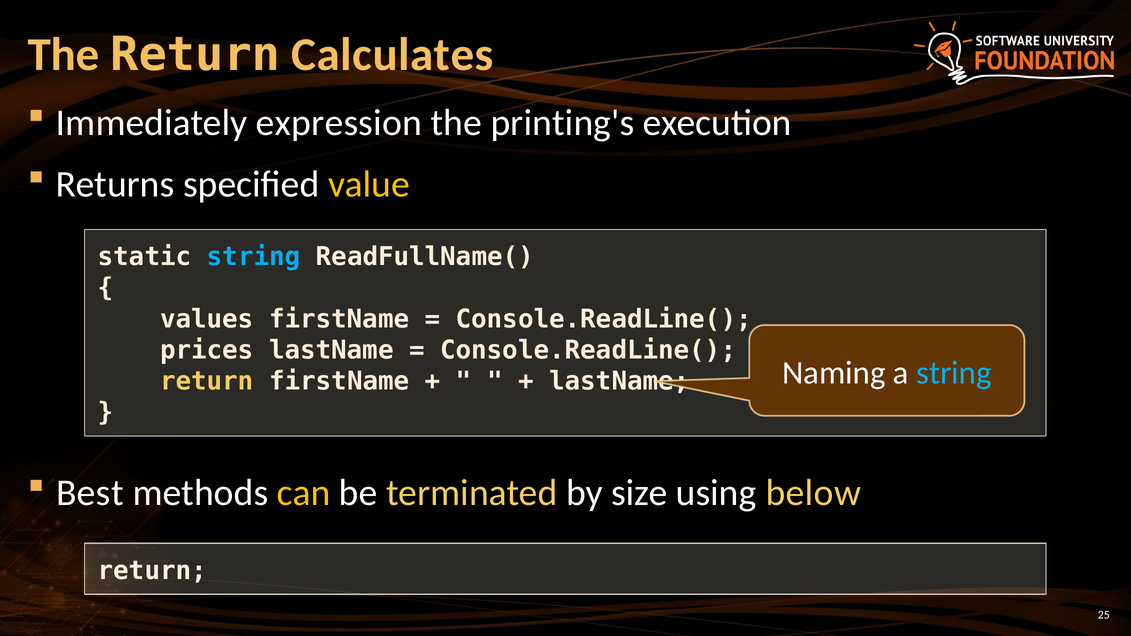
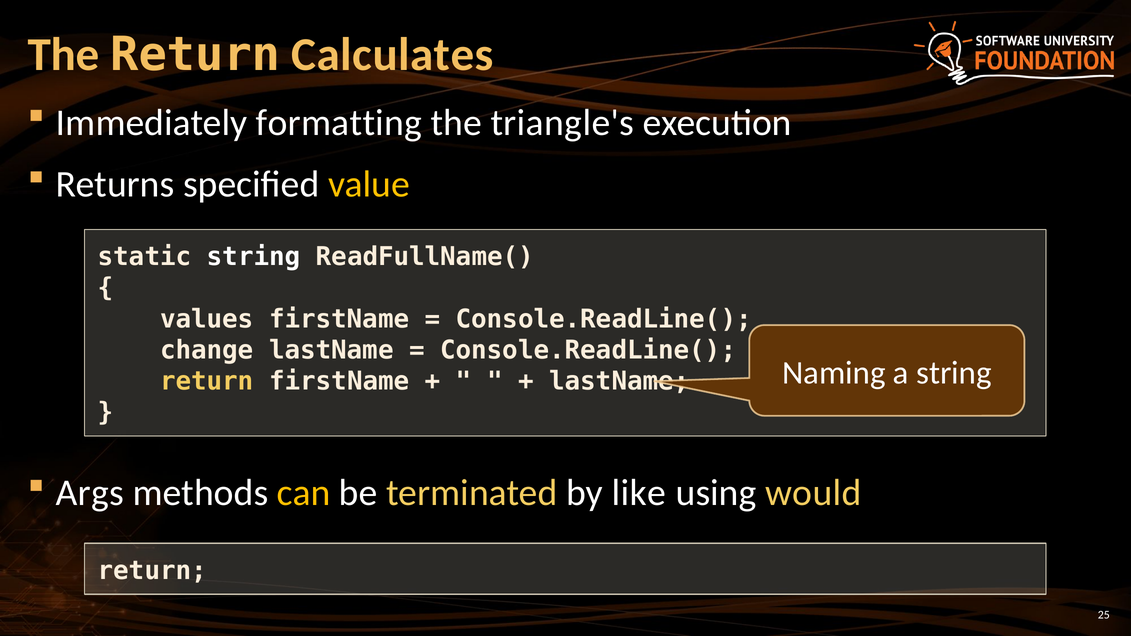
expression: expression -> formatting (339, 123)
printing's: printing's -> triangle's (562, 123)
string colour: light blue -> white (254, 257)
prices: prices -> change (207, 350)
string colour: light blue -> white (954, 373)
Best: Best -> Args (90, 493)
size: size -> like (639, 493)
below: below -> would (813, 493)
